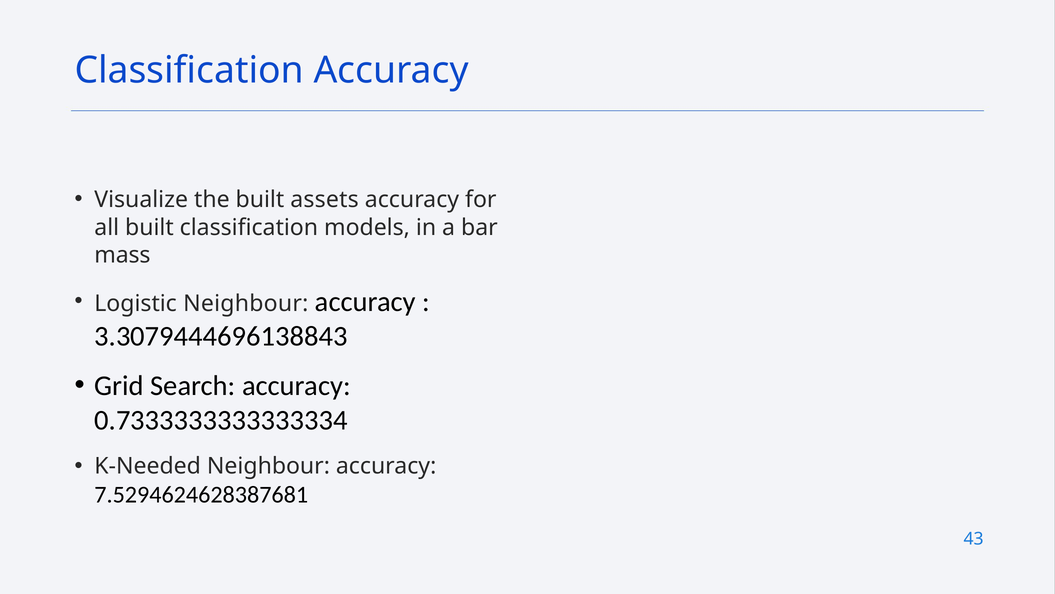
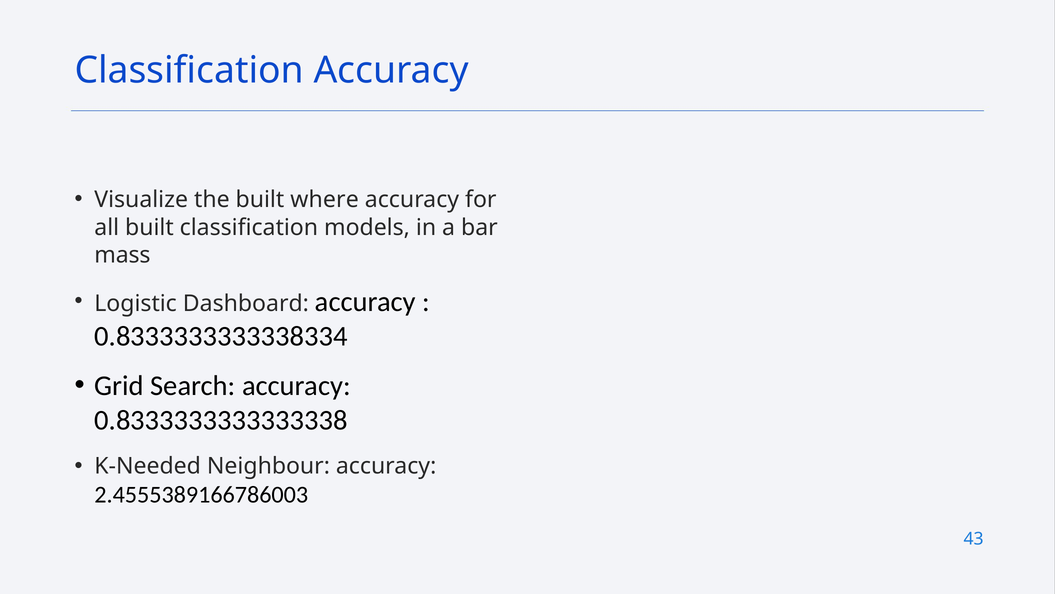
assets: assets -> where (325, 200)
Logistic Neighbour: Neighbour -> Dashboard (246, 304)
3.3079444696138843: 3.3079444696138843 -> 0.8333333333338334 (221, 336)
0.7333333333333334: 0.7333333333333334 -> 0.8333333333333338 (221, 420)
7.5294624628387681: 7.5294624628387681 -> 2.4555389166786003 (201, 494)
